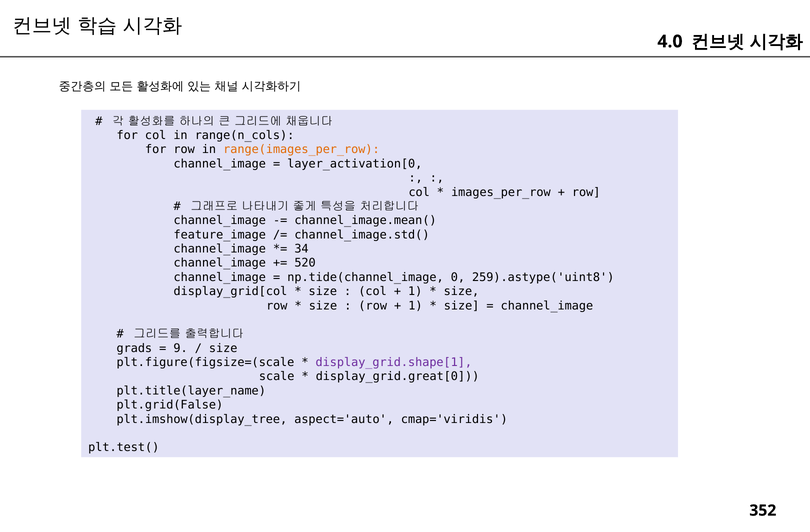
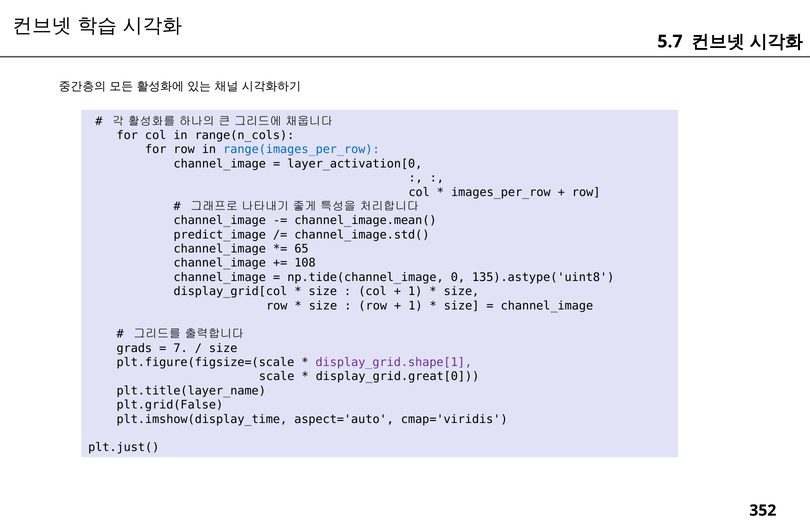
4.0: 4.0 -> 5.7 (670, 42)
range(images_per_row colour: orange -> blue (301, 150)
feature_image: feature_image -> predict_image (220, 235)
34: 34 -> 65 (302, 249)
520: 520 -> 108 (305, 263)
259).astype('uint8: 259).astype('uint8 -> 135).astype('uint8 (543, 277)
9: 9 -> 7 (181, 348)
plt.imshow(display_tree: plt.imshow(display_tree -> plt.imshow(display_time (202, 419)
plt.test(: plt.test( -> plt.just( (124, 448)
